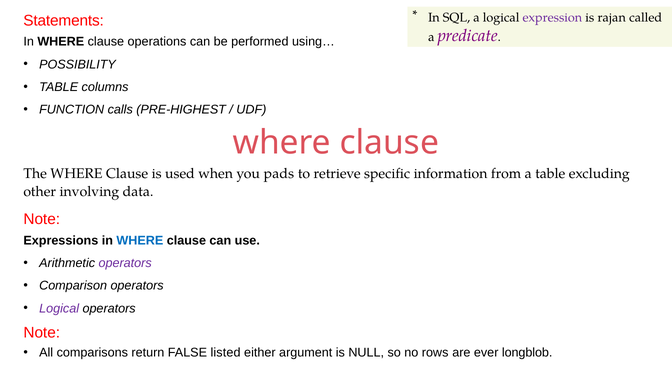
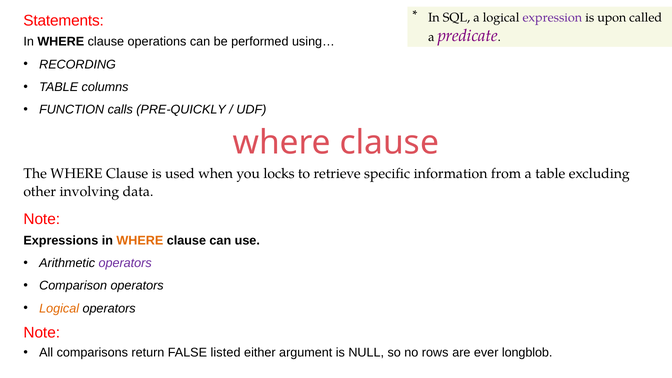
rajan: rajan -> upon (612, 18)
POSSIBILITY: POSSIBILITY -> RECORDING (78, 64)
PRE-HIGHEST: PRE-HIGHEST -> PRE-QUICKLY (181, 110)
pads: pads -> locks (279, 174)
WHERE colour: blue -> orange (140, 240)
Logical colour: purple -> orange (59, 308)
